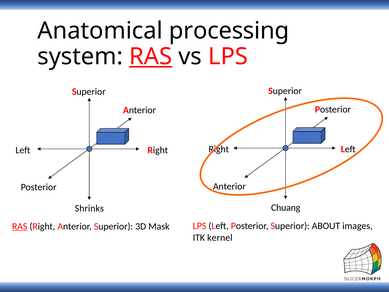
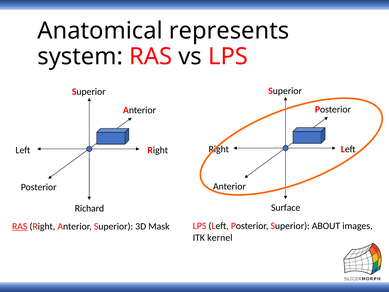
processing: processing -> represents (229, 31)
RAS underline: present -> none (151, 56)
Chuang: Chuang -> Surface (286, 207)
Shrinks: Shrinks -> Richard (89, 208)
